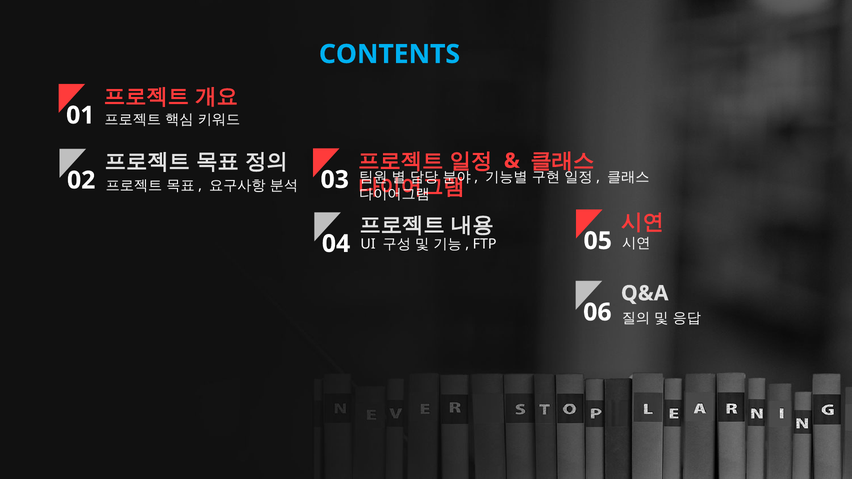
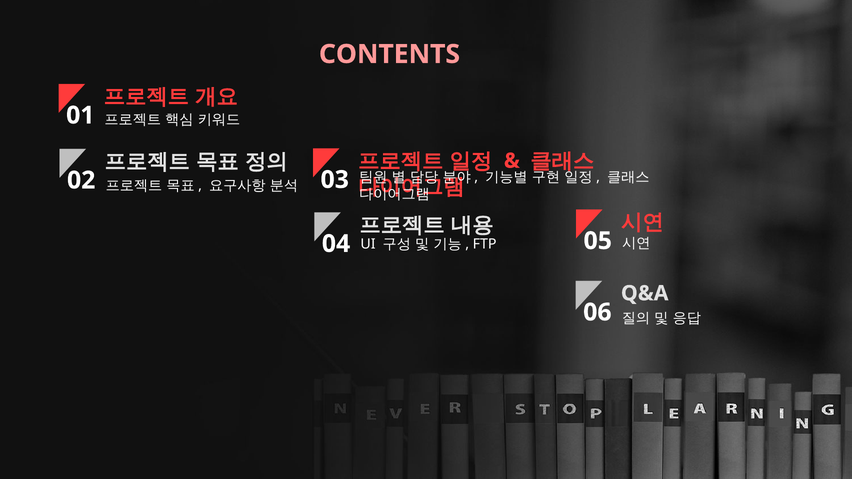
CONTENTS colour: light blue -> pink (389, 54)
